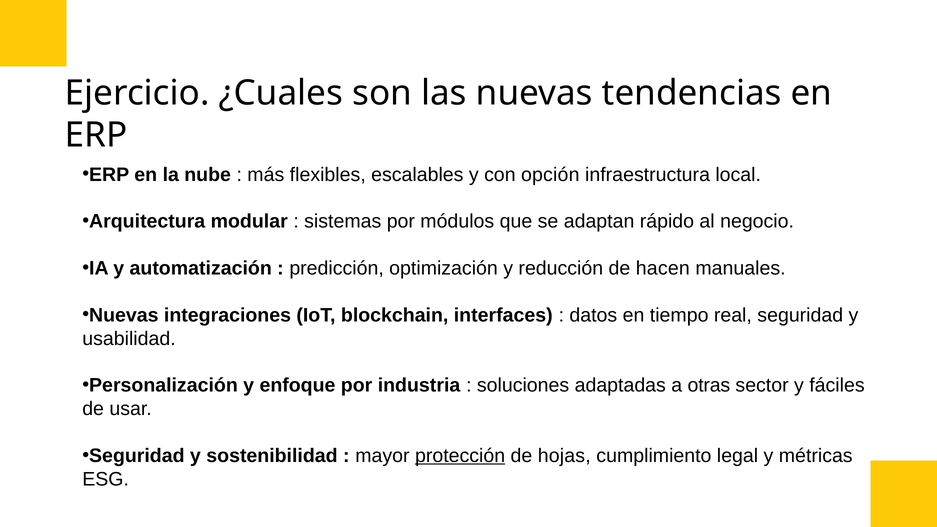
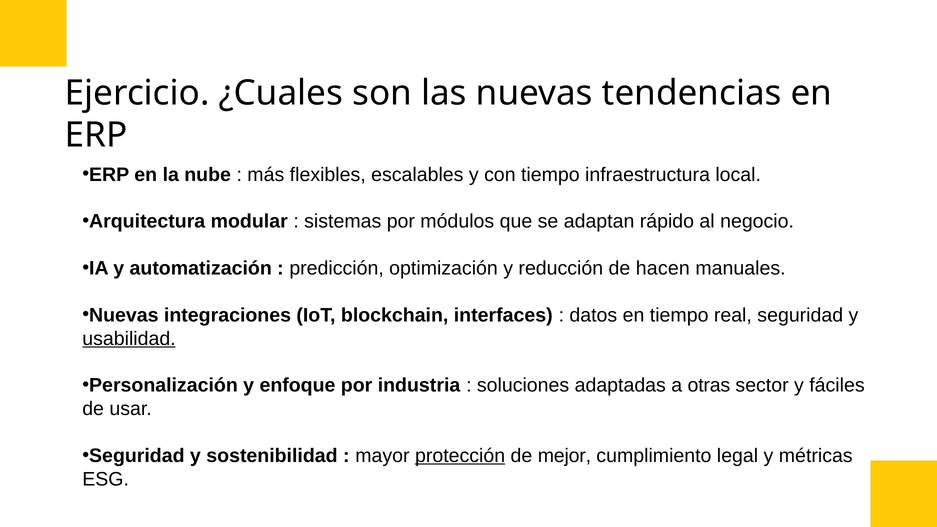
con opción: opción -> tiempo (550, 175)
usabilidad underline: none -> present (129, 339)
hojas: hojas -> mejor (564, 456)
